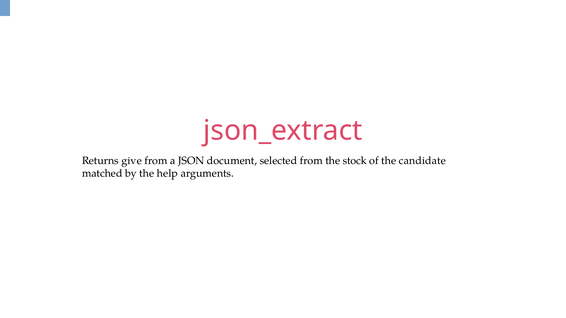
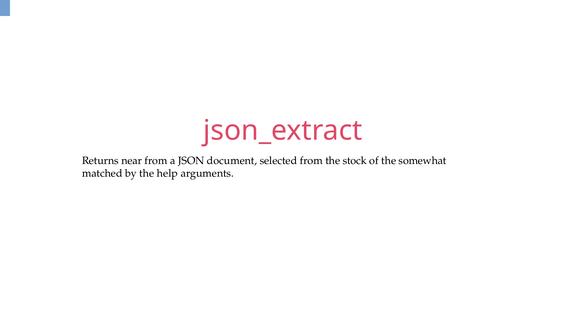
give: give -> near (132, 161)
candidate: candidate -> somewhat (423, 161)
